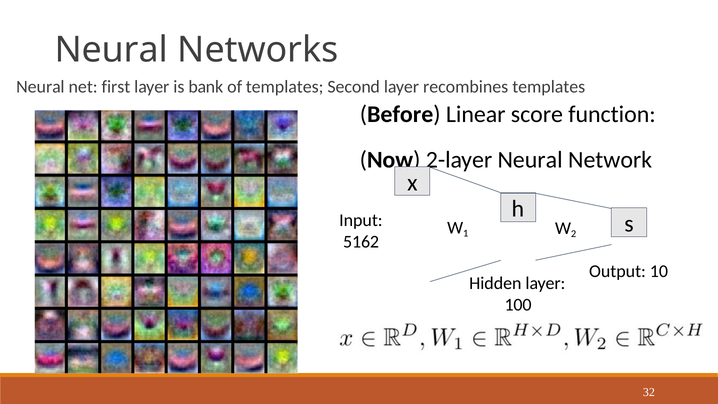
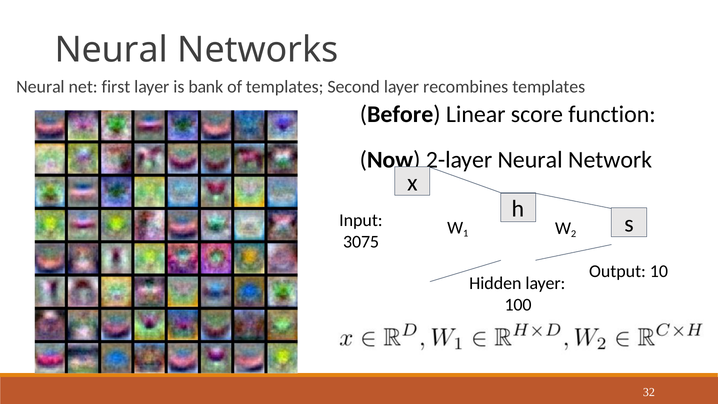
5162: 5162 -> 3075 (361, 242)
